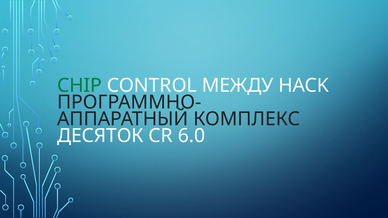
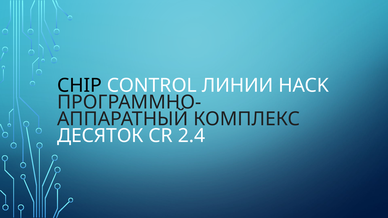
CHIP colour: green -> black (79, 86)
МЕЖДУ: МЕЖДУ -> ЛИНИИ (238, 86)
6.0: 6.0 -> 2.4 (191, 136)
